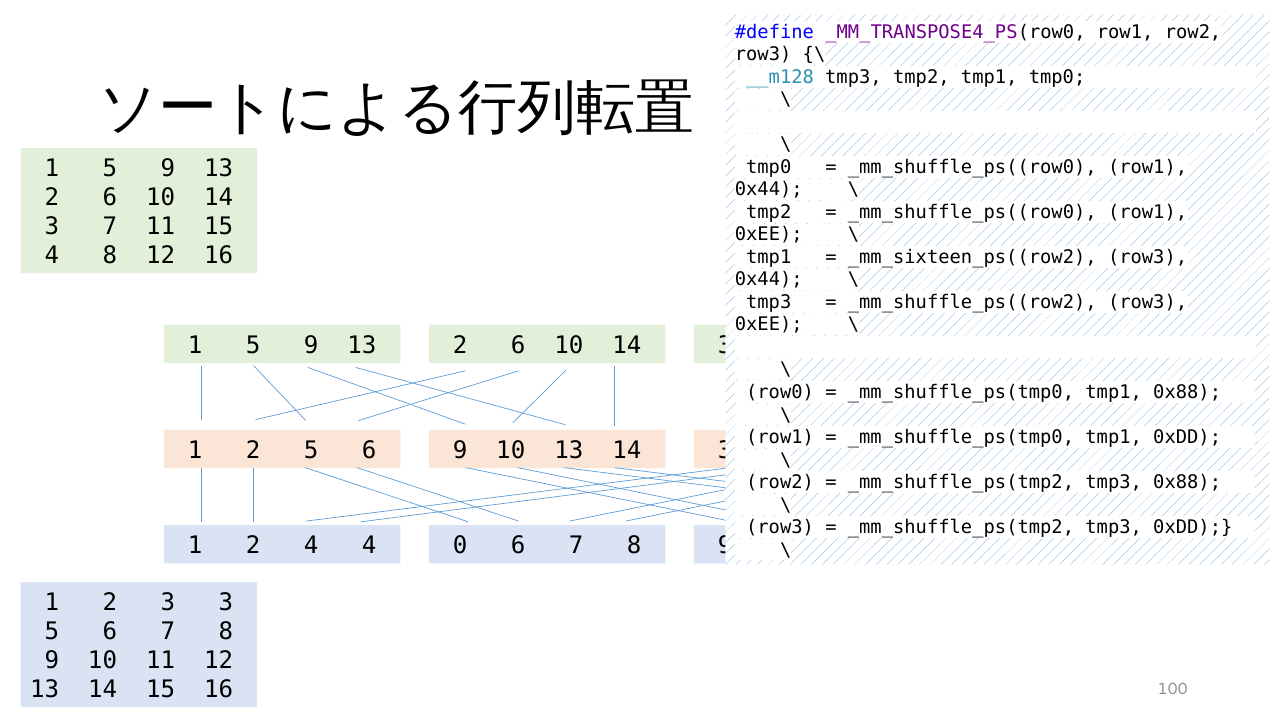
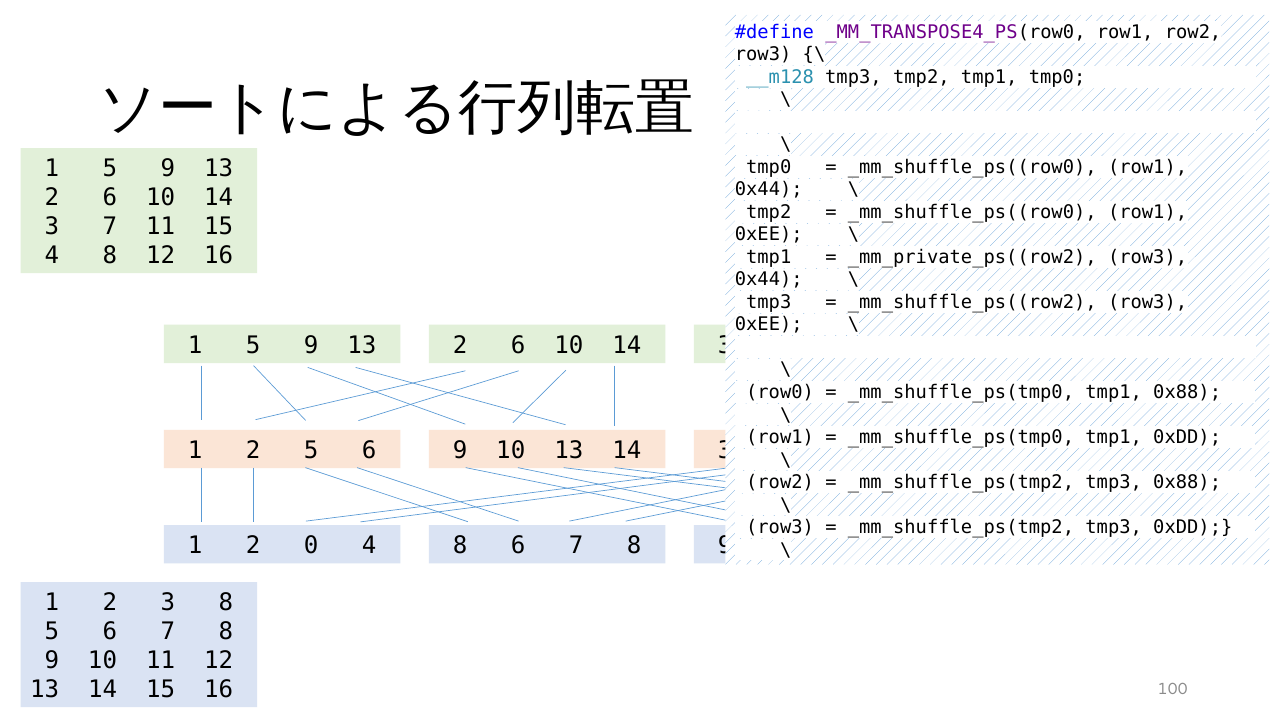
_mm_sixteen_ps((row2: _mm_sixteen_ps((row2 -> _mm_private_ps((row2 (972, 257)
2 4: 4 -> 0 (311, 546)
0: 0 -> 8 (460, 546)
3 3: 3 -> 8 (226, 603)
